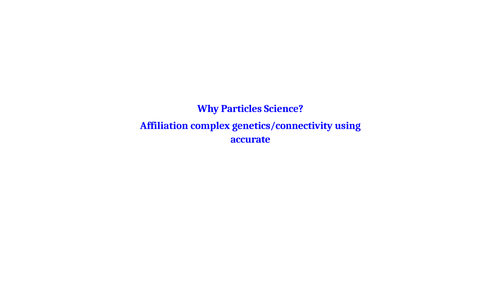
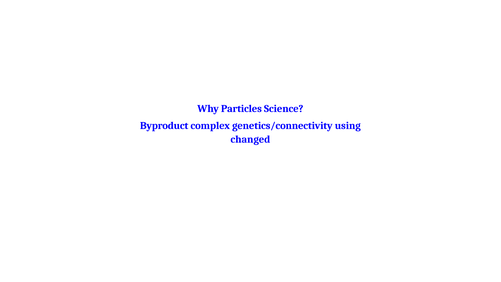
Affiliation: Affiliation -> Byproduct (164, 126)
accurate: accurate -> changed (250, 139)
